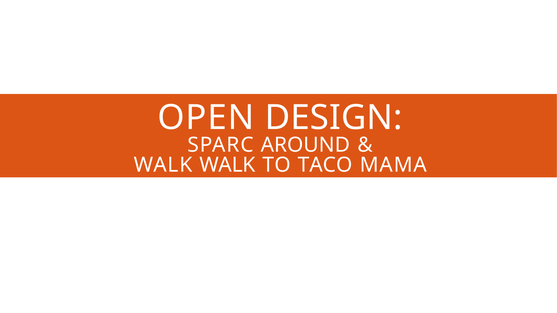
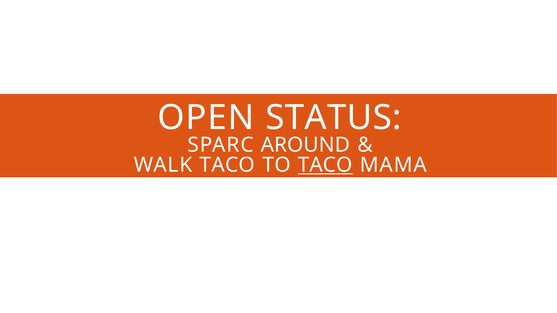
DESIGN: DESIGN -> STATUS (334, 118)
WALK WALK: WALK -> TACO (227, 165)
TACO underline: none -> present (325, 165)
